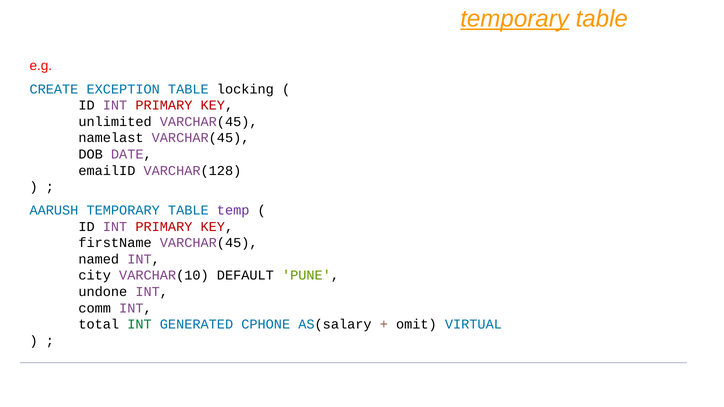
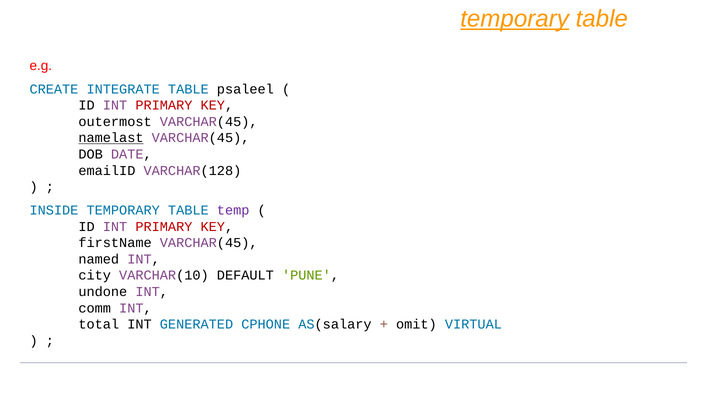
EXCEPTION: EXCEPTION -> INTEGRATE (123, 89)
locking: locking -> psaleel (245, 89)
unlimited: unlimited -> outermost (115, 122)
namelast underline: none -> present (111, 138)
AARUSH: AARUSH -> INSIDE (54, 210)
INT colour: green -> black (139, 325)
